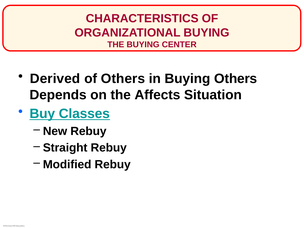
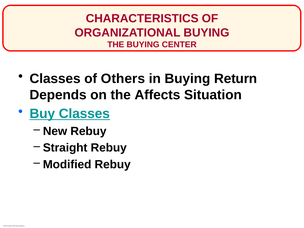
Derived: Derived -> Classes (55, 79)
Buying Others: Others -> Return (236, 79)
